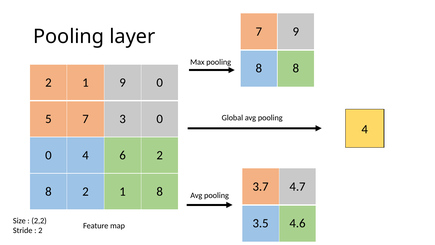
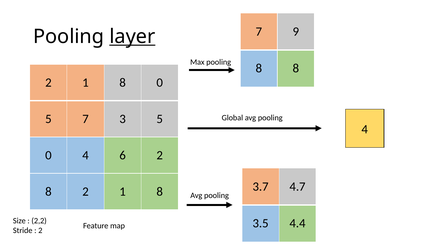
layer underline: none -> present (132, 37)
9: 9 -> 8 (123, 83)
3 0: 0 -> 5 (160, 119)
4.6: 4.6 -> 4.4 (298, 223)
